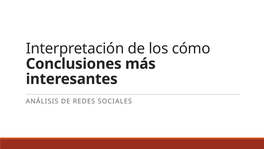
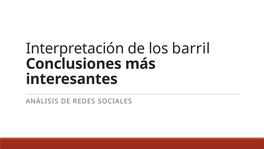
cómo: cómo -> barril (191, 48)
